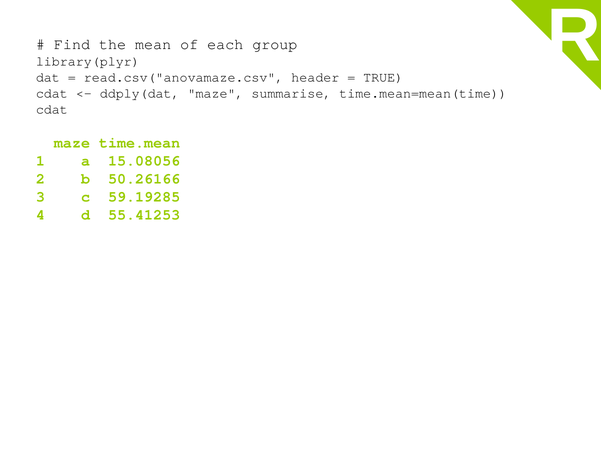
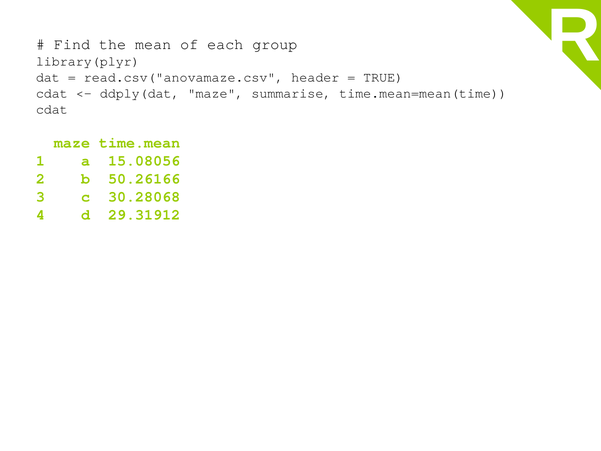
59.19285: 59.19285 -> 30.28068 (144, 197)
55.41253: 55.41253 -> 29.31912 (144, 215)
